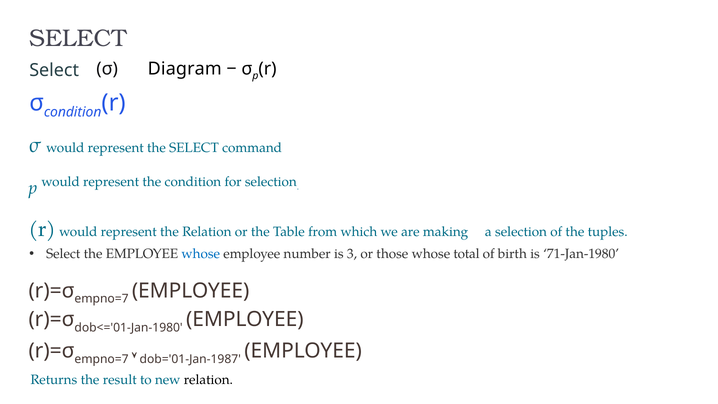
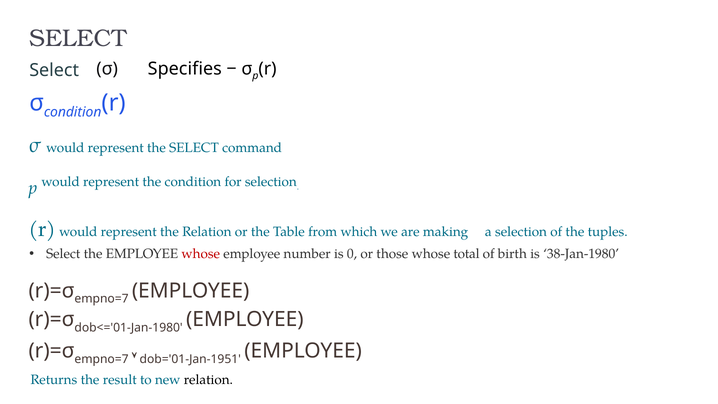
Diagram: Diagram -> Specifies (185, 69)
whose colour: blue -> red (201, 254)
3: 3 -> 0 (352, 254)
71-Jan-1980: 71-Jan-1980 -> 38-Jan-1980 (581, 254)
dob='01-Jan-1987: dob='01-Jan-1987 -> dob='01-Jan-1951 (190, 359)
